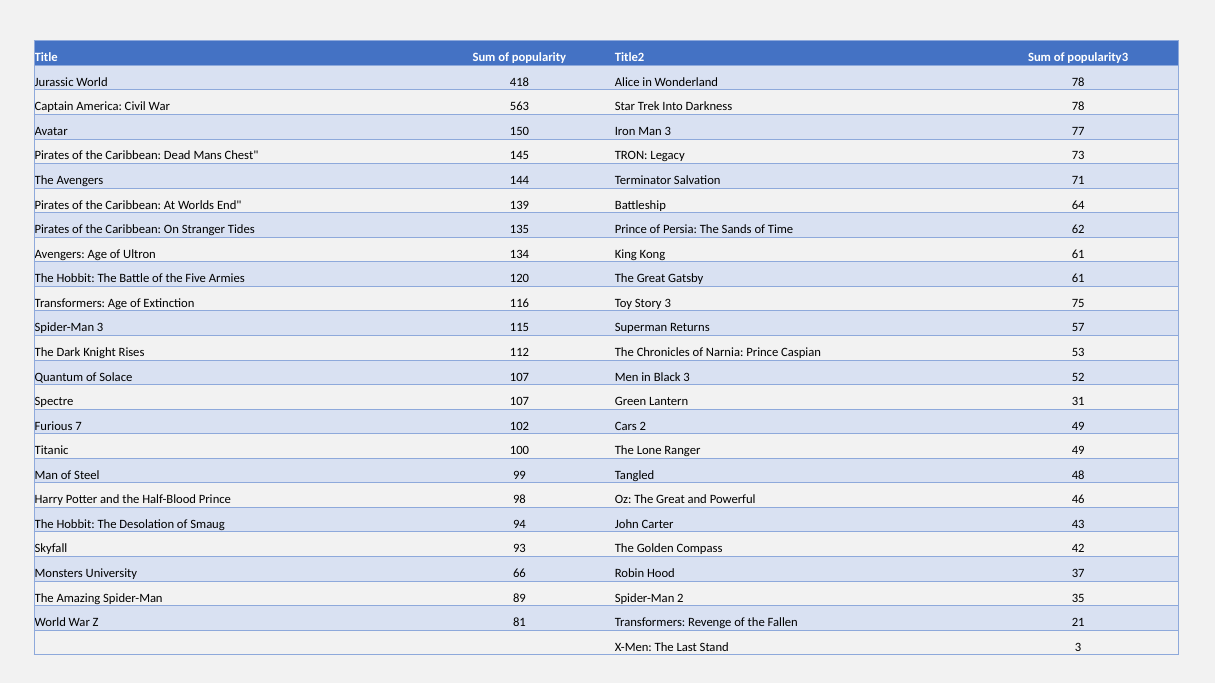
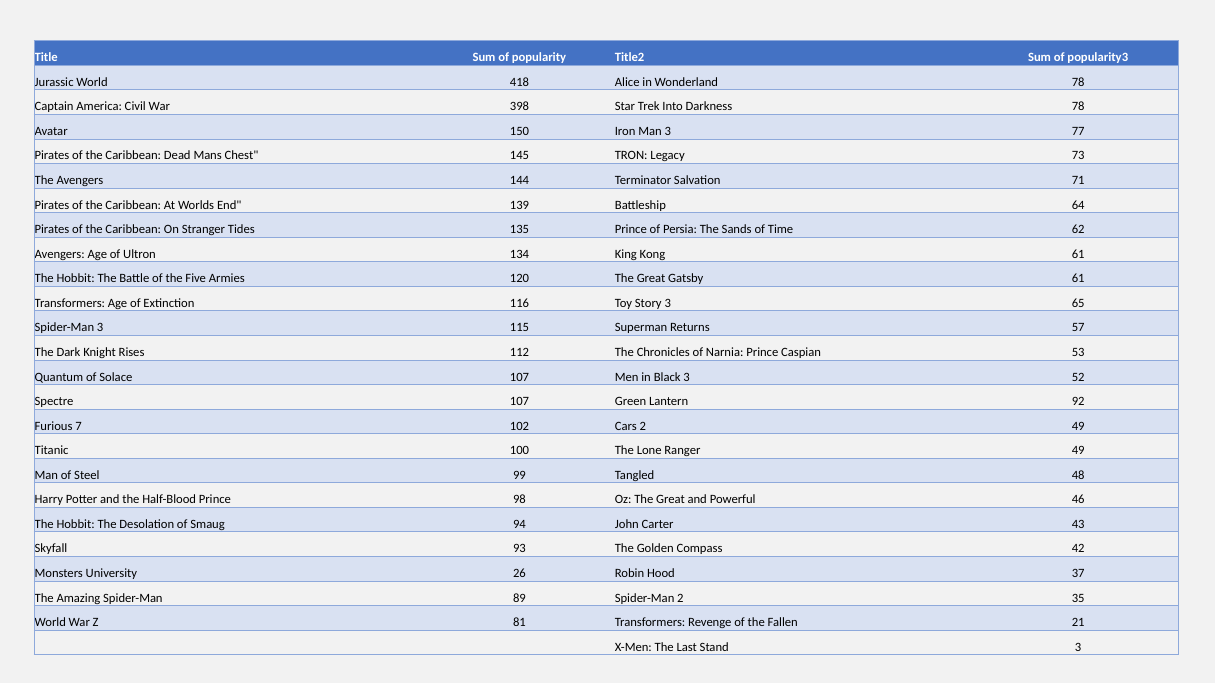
563: 563 -> 398 (520, 107)
75: 75 -> 65 (1078, 303)
31: 31 -> 92 (1078, 402)
66: 66 -> 26 (519, 574)
